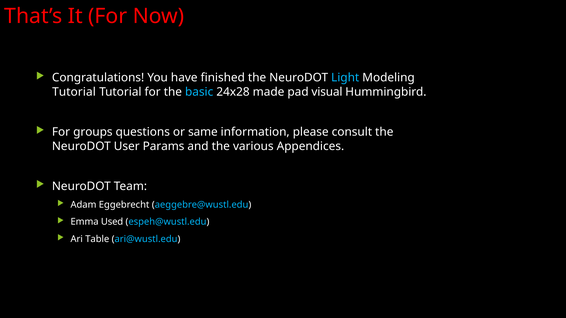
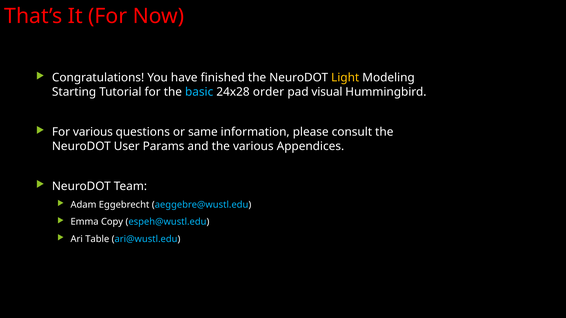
Light colour: light blue -> yellow (345, 78)
Tutorial: Tutorial -> Starting (74, 92)
made: made -> order (268, 92)
For groups: groups -> various (93, 132)
Used: Used -> Copy (112, 222)
